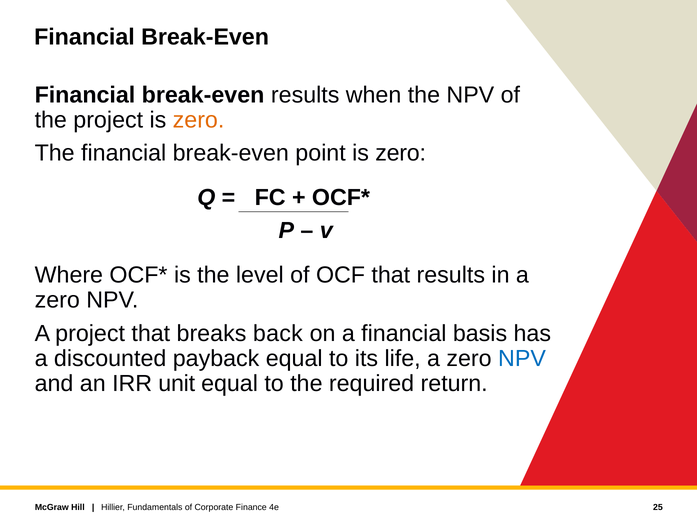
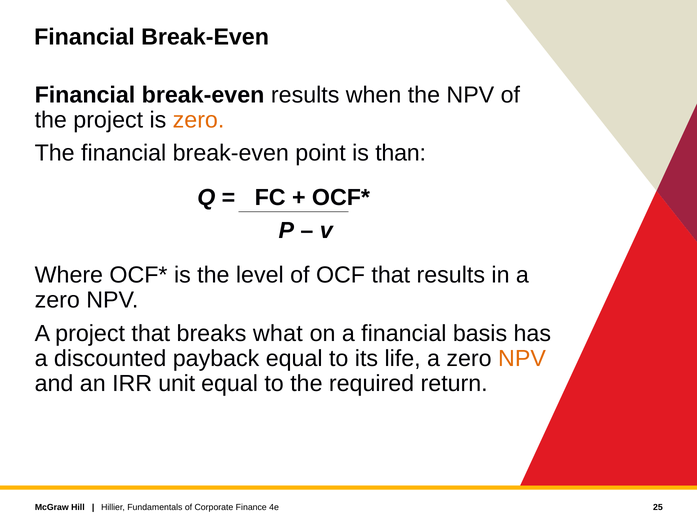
point is zero: zero -> than (401, 153)
back: back -> what (278, 333)
NPV colour: blue -> orange (522, 358)
